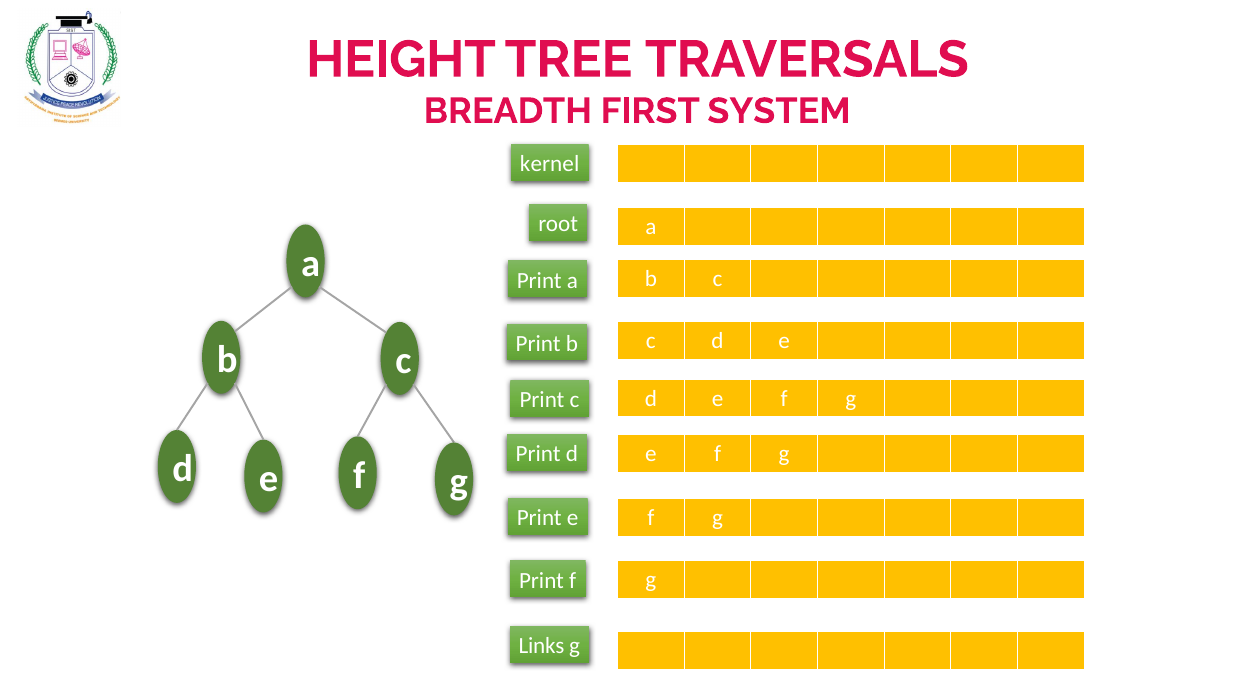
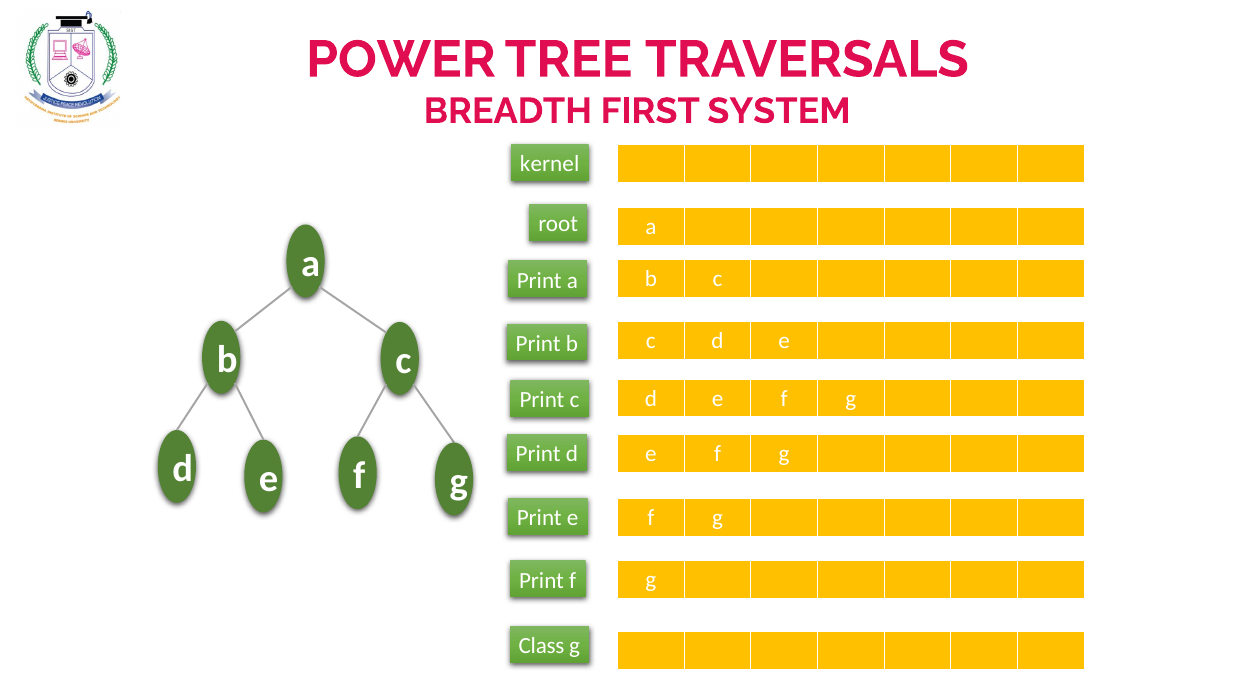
HEIGHT: HEIGHT -> POWER (401, 60)
Links: Links -> Class (542, 646)
